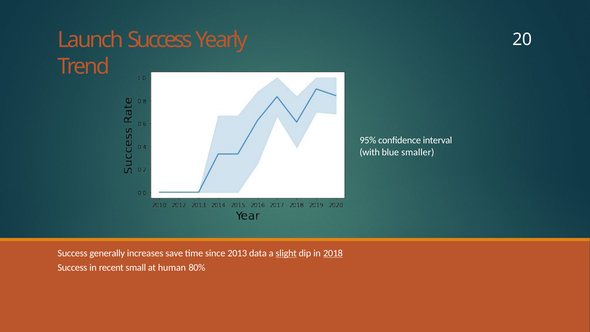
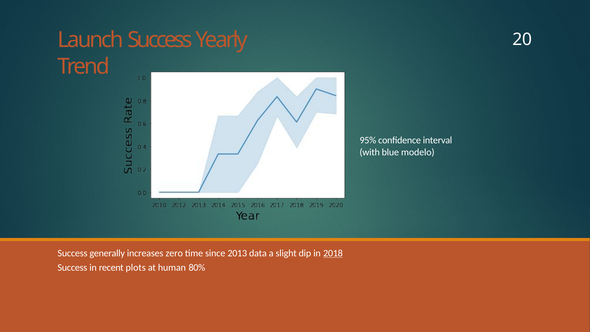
smaller: smaller -> modelo (418, 152)
save: save -> zero (174, 253)
slight underline: present -> none (286, 253)
small: small -> plots (136, 267)
